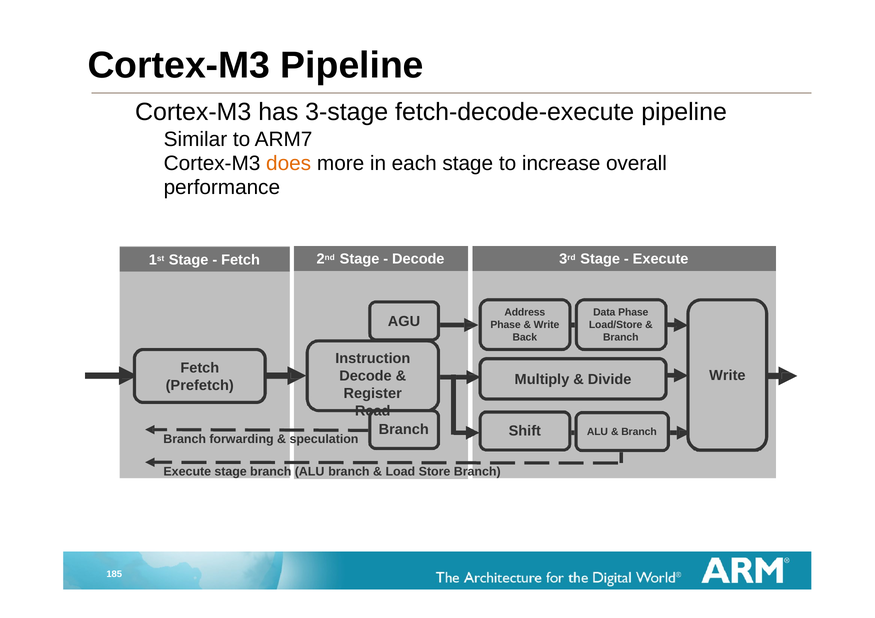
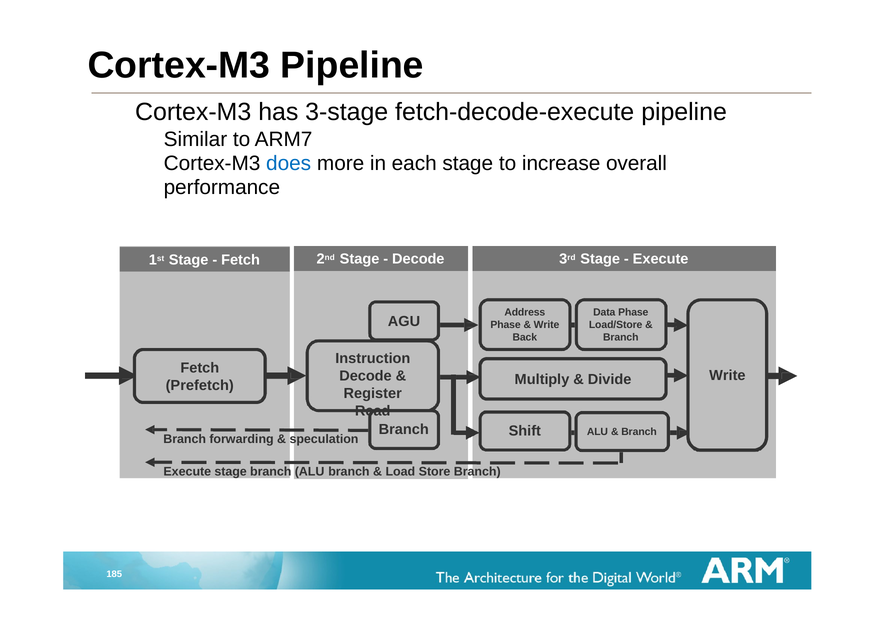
does colour: orange -> blue (289, 164)
